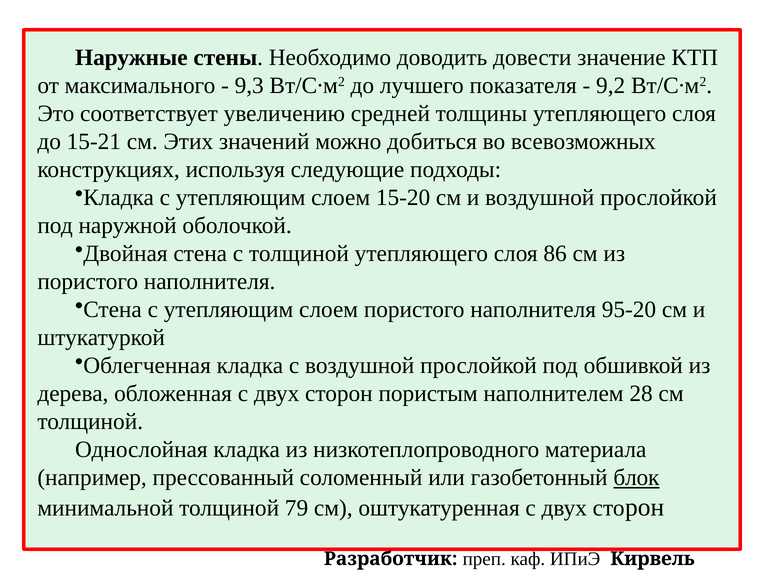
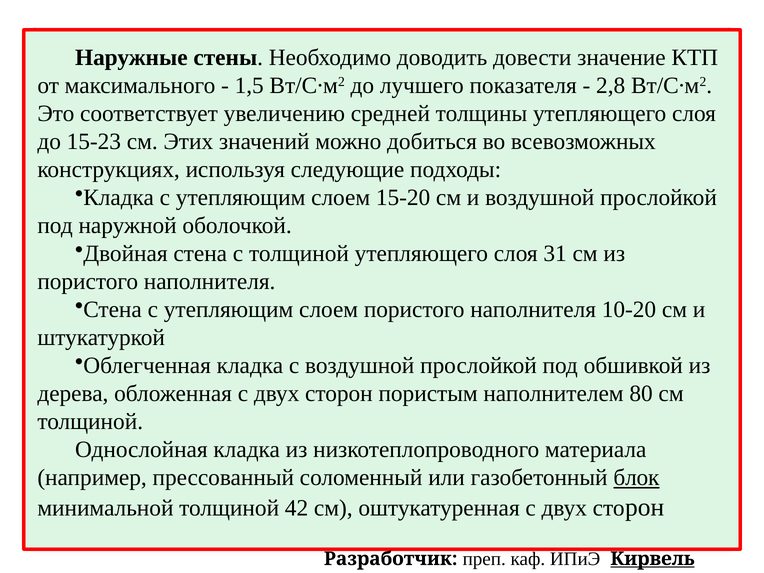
9,3: 9,3 -> 1,5 (249, 86)
9,2: 9,2 -> 2,8 (611, 86)
15-21: 15-21 -> 15-23 (94, 142)
86: 86 -> 31 (555, 254)
95-20: 95-20 -> 10-20 (629, 310)
28: 28 -> 80 (641, 394)
79: 79 -> 42 (297, 508)
Кирвель underline: none -> present (652, 559)
